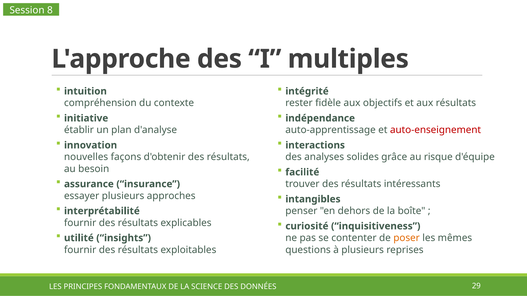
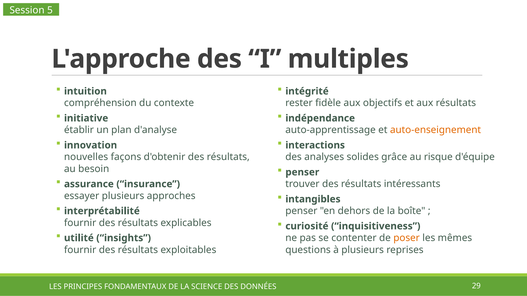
8: 8 -> 5 (50, 10)
auto-enseignement colour: red -> orange (436, 130)
facilité: facilité -> penser (302, 172)
